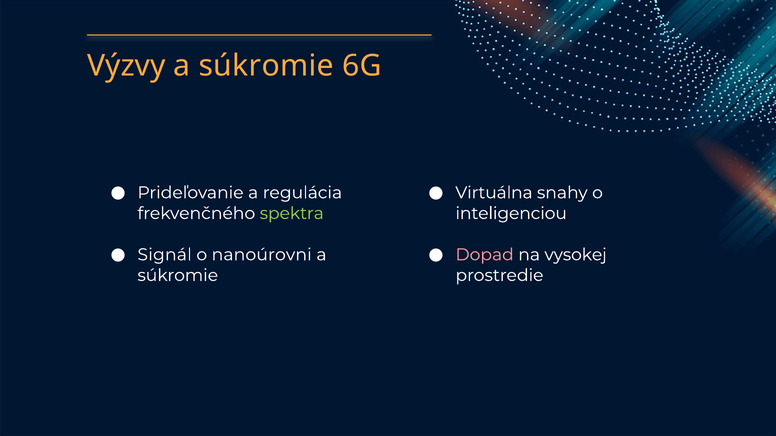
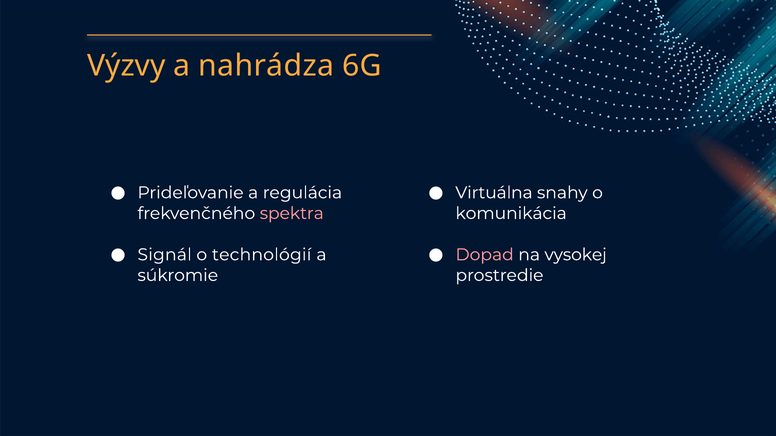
Výzvy a súkromie: súkromie -> nahrádza (266, 66)
spektra colour: light green -> pink (292, 214)
inteligenciou: inteligenciou -> komunikácia (511, 214)
nanoúrovni: nanoúrovni -> technológií (262, 255)
